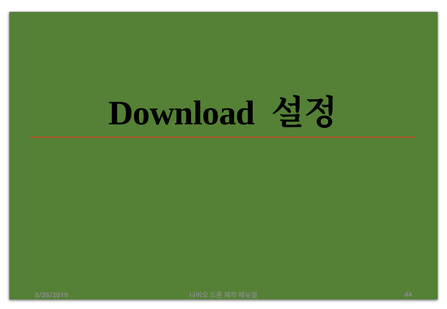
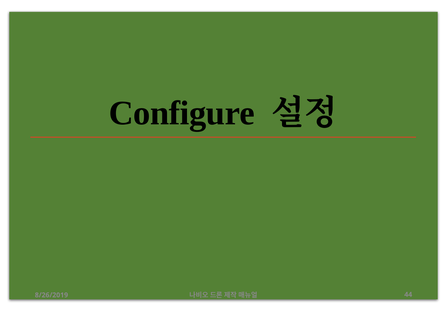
Download: Download -> Configure (182, 113)
